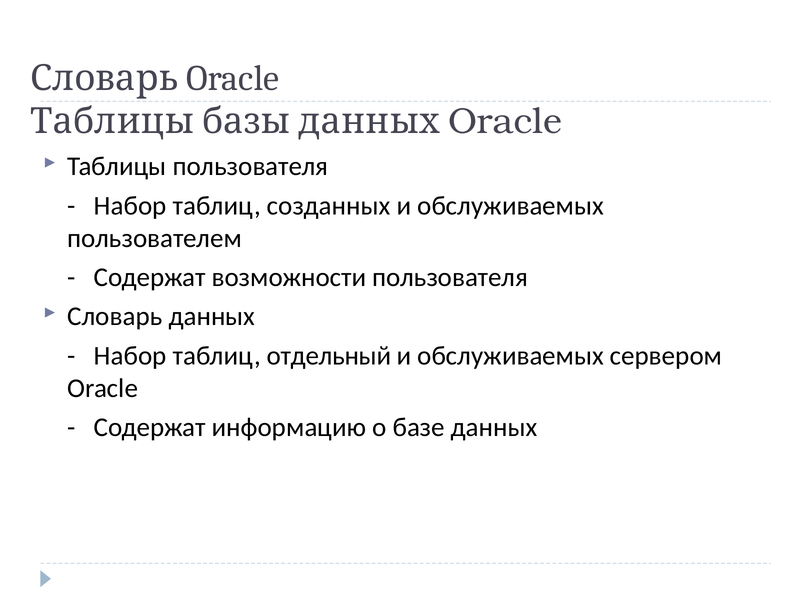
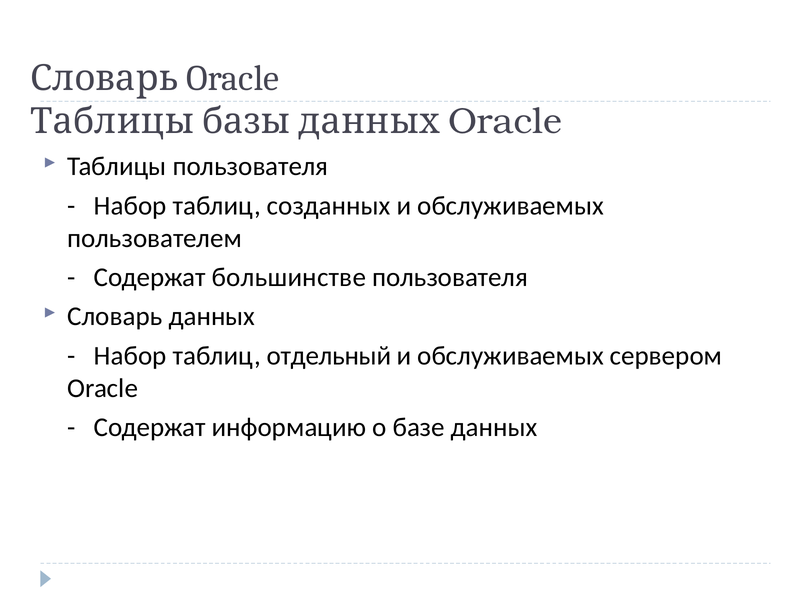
возможности: возможности -> большинстве (289, 277)
